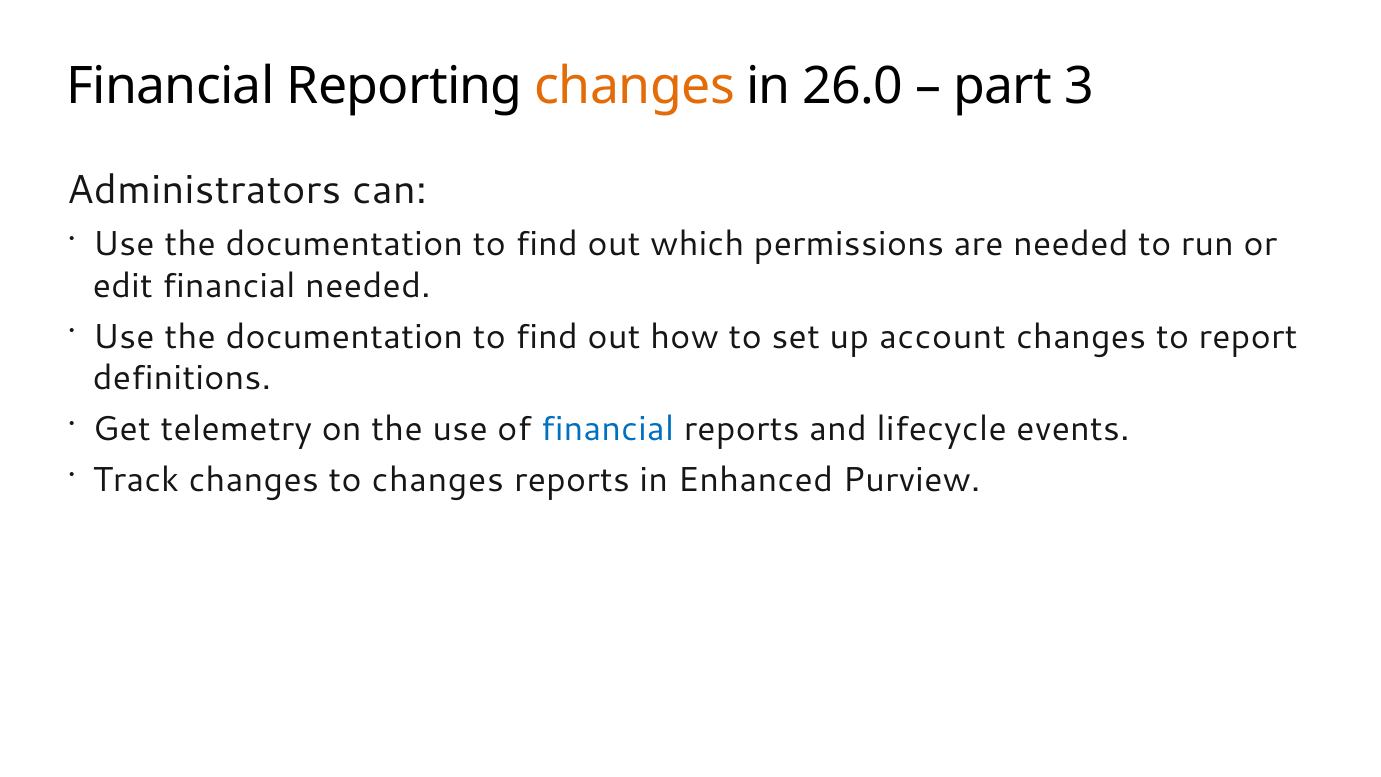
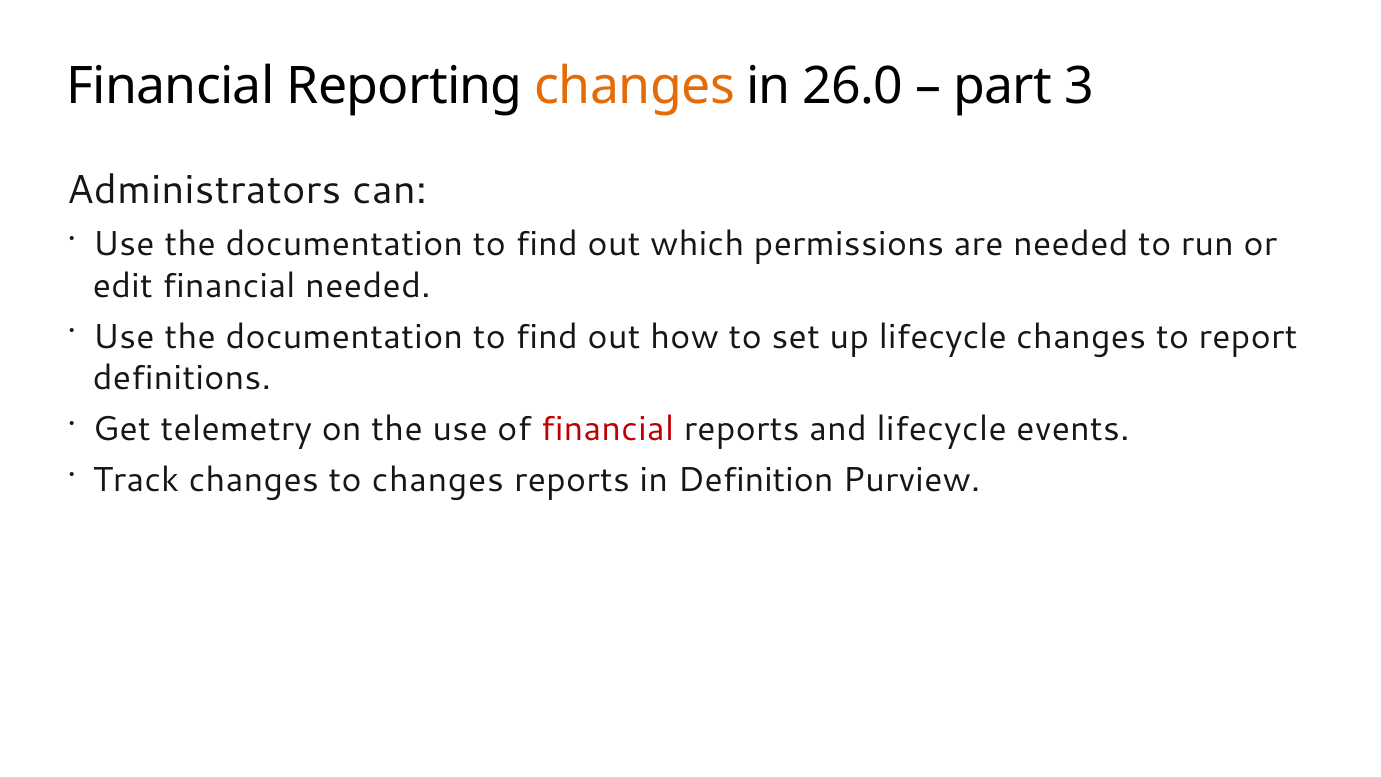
up account: account -> lifecycle (943, 337)
financial colour: blue -> red (608, 429)
Enhanced: Enhanced -> Definition (756, 480)
